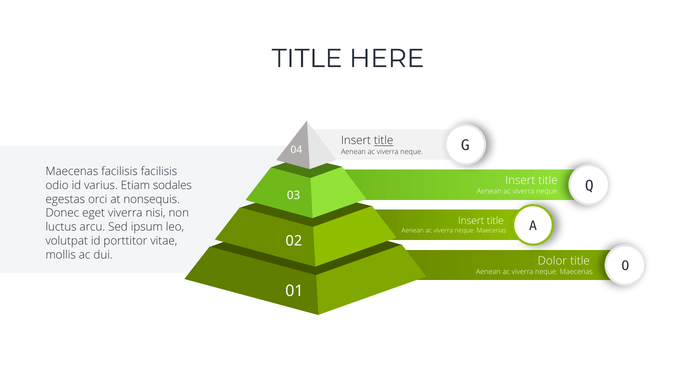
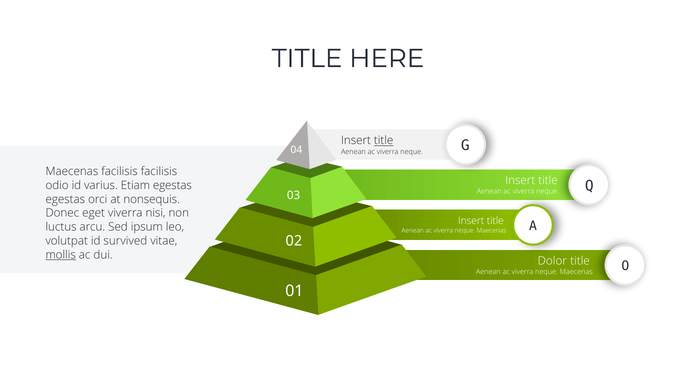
Etiam sodales: sodales -> egestas (172, 186)
porttitor: porttitor -> survived (125, 241)
mollis underline: none -> present (61, 255)
